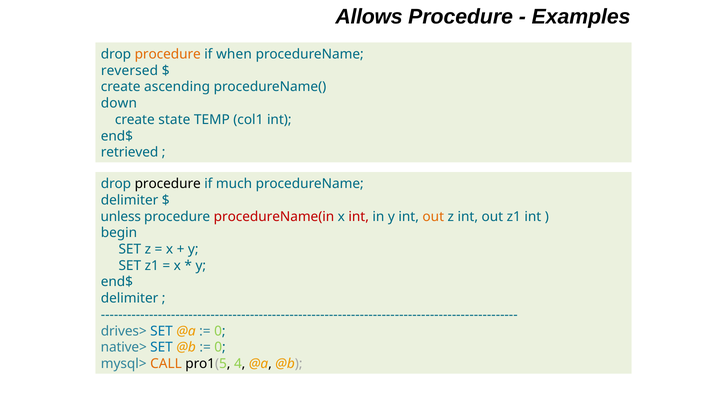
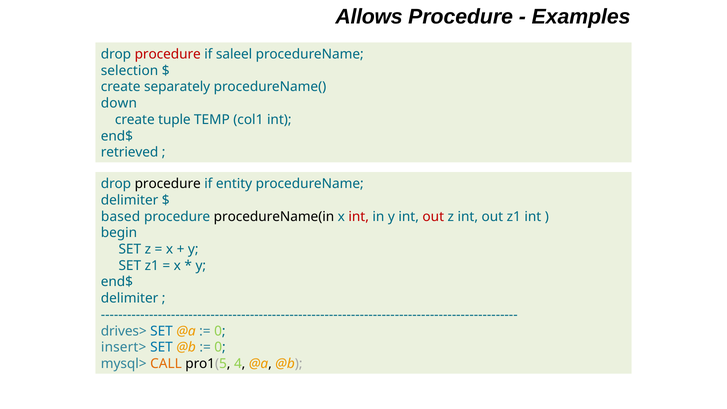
procedure colour: orange -> red (168, 54)
when: when -> saleel (234, 54)
reversed: reversed -> selection (130, 71)
ascending: ascending -> separately (177, 87)
state: state -> tuple (174, 120)
much: much -> entity (234, 184)
unless: unless -> based (121, 217)
procedureName(in colour: red -> black (274, 217)
out colour: orange -> red (433, 217)
native>: native> -> insert> (124, 347)
